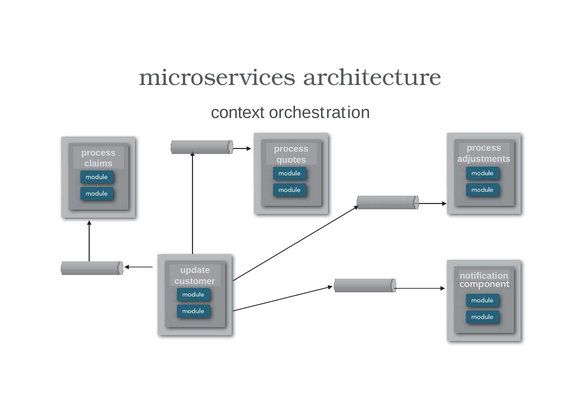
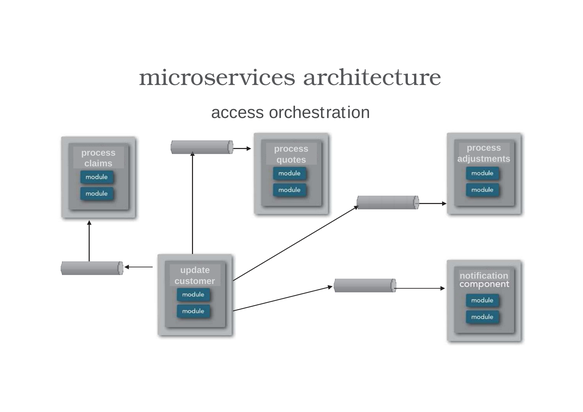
context: context -> access (238, 112)
